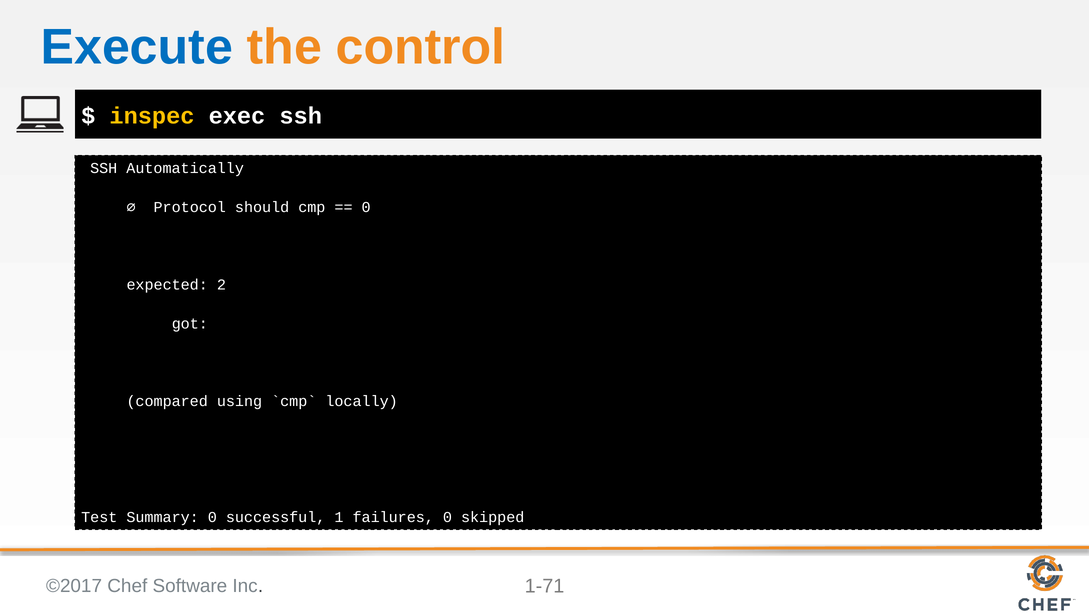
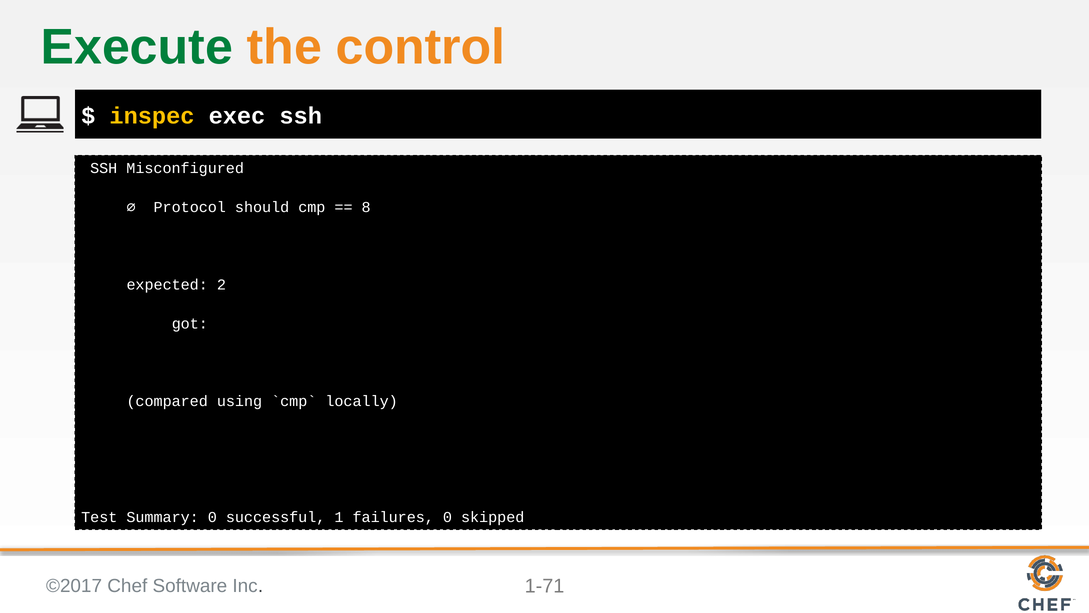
Execute colour: blue -> green (137, 47)
Automatically: Automatically -> Misconfigured (185, 168)
0: 0 -> 8 (366, 207)
